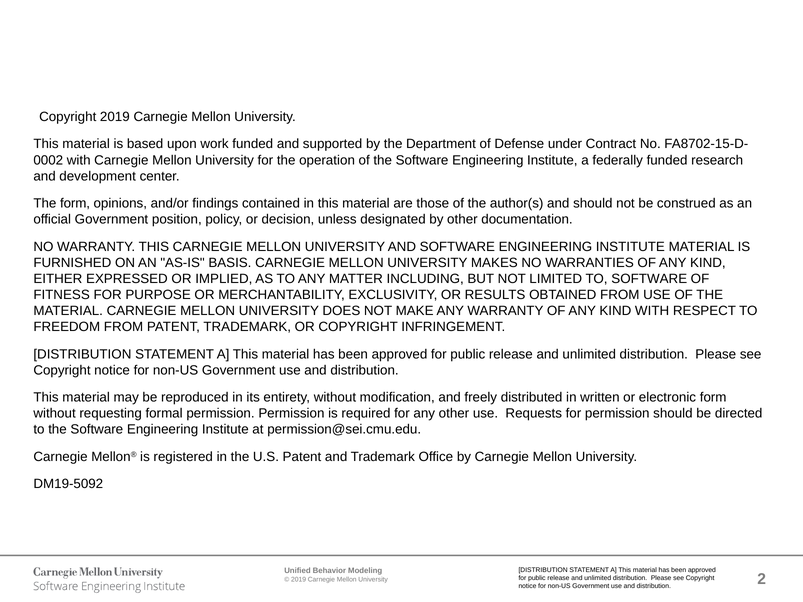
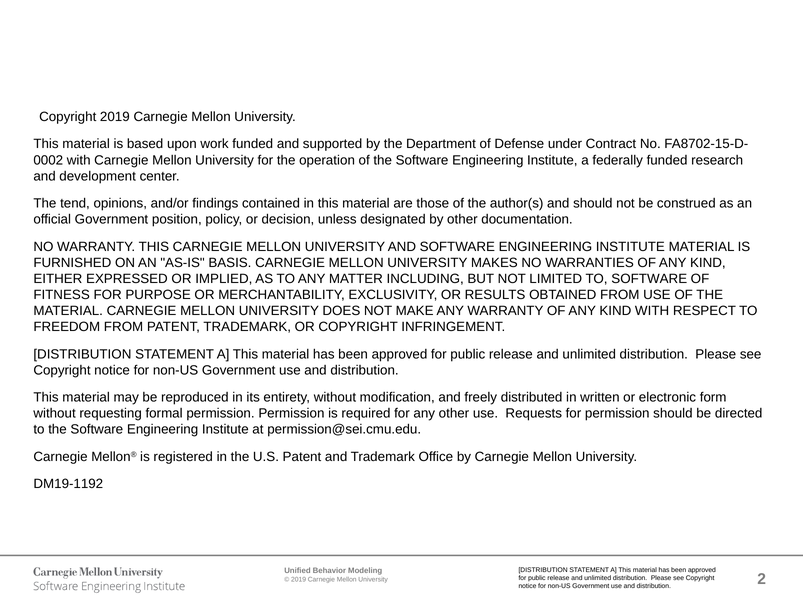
The form: form -> tend (75, 203)
DM19-5092: DM19-5092 -> DM19-1192 (68, 484)
